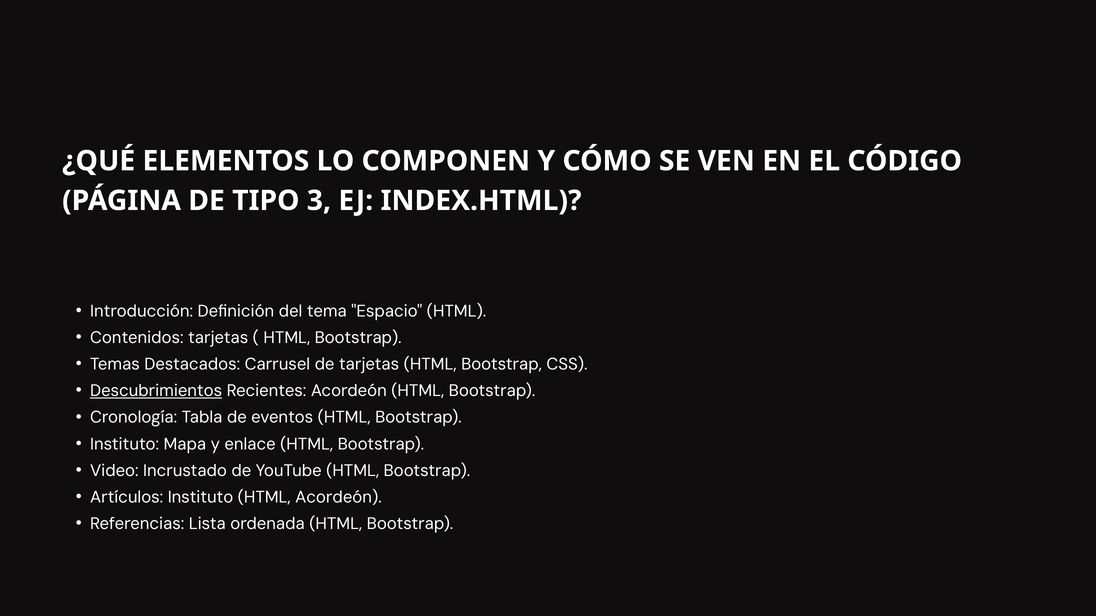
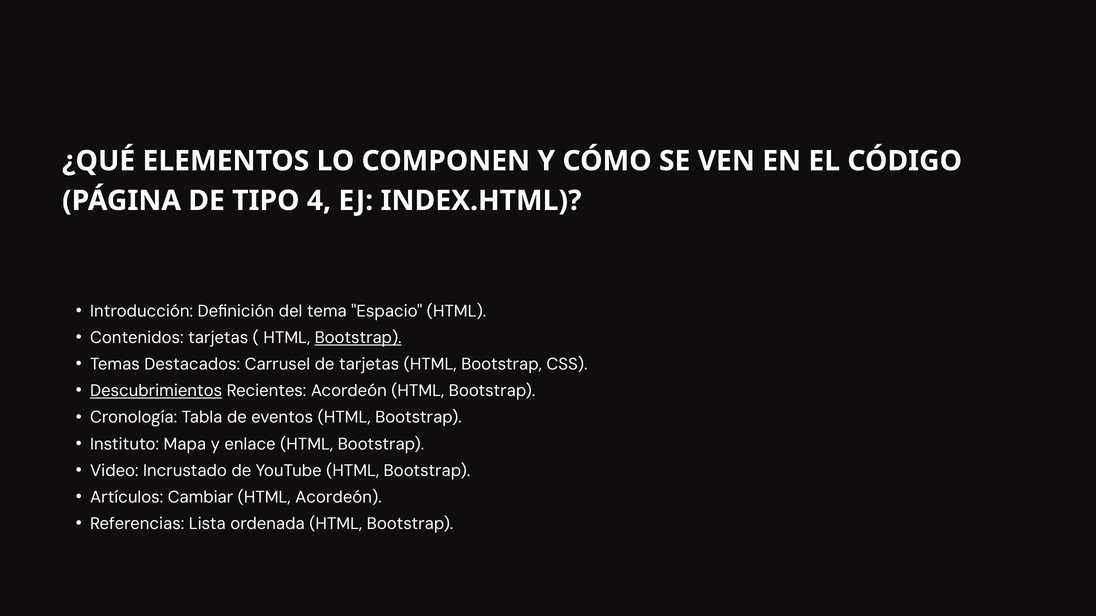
3: 3 -> 4 (319, 201)
Bootstrap underline: none -> present (358, 338)
Artículos Instituto: Instituto -> Cambiar (201, 498)
